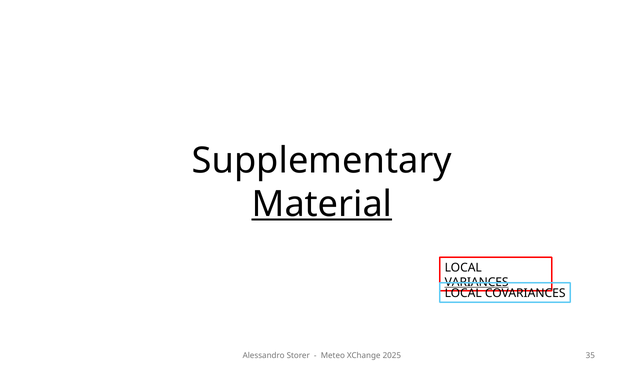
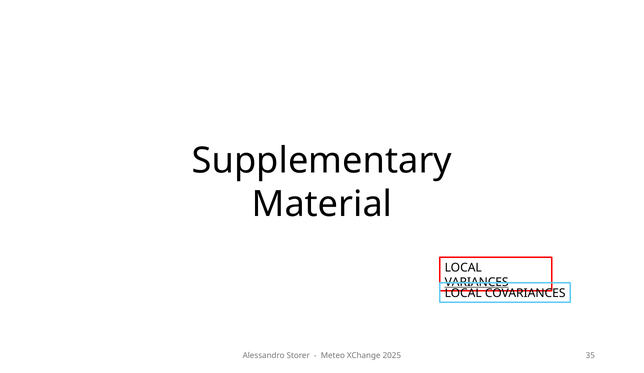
Material underline: present -> none (322, 204)
